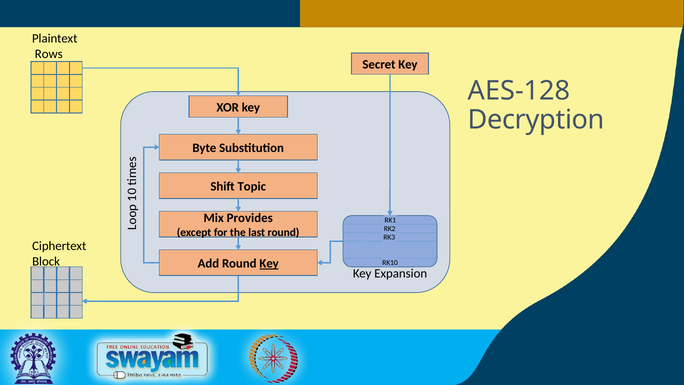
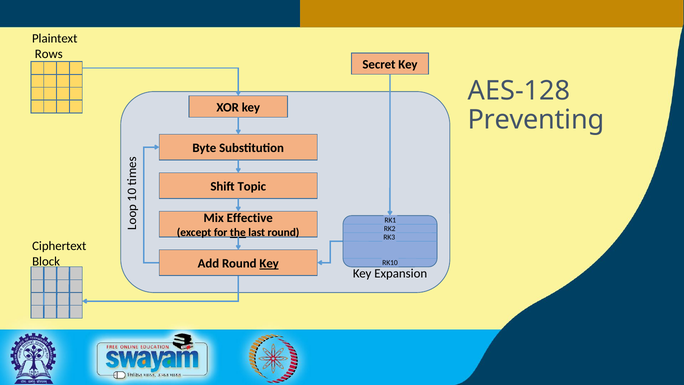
Decryption: Decryption -> Preventing (536, 120)
Provides: Provides -> Effective (250, 218)
the underline: none -> present (238, 232)
